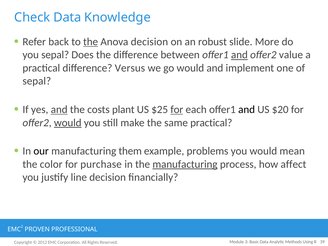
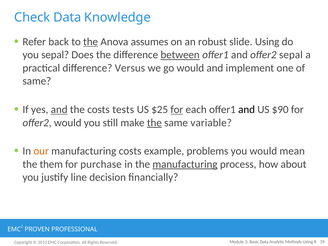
Anova decision: decision -> assumes (150, 42)
slide More: More -> Using (267, 42)
between underline: none -> present (180, 55)
and underline: present -> none (239, 55)
offer2 value: value -> sepal (291, 55)
sepal: sepal -> same (37, 81)
plant: plant -> tests (123, 110)
$20: $20 -> $90 (280, 110)
would underline: present -> none (68, 123)
the underline: none -> present (154, 123)
same practical: practical -> variable (211, 123)
our colour: black -> orange (41, 151)
manufacturing them: them -> costs (130, 151)
color: color -> them (51, 164)
affect: affect -> about (294, 164)
